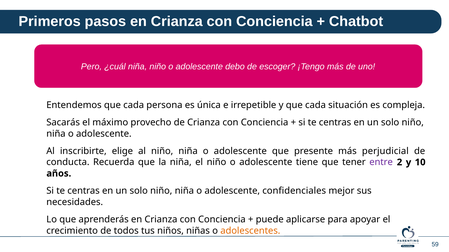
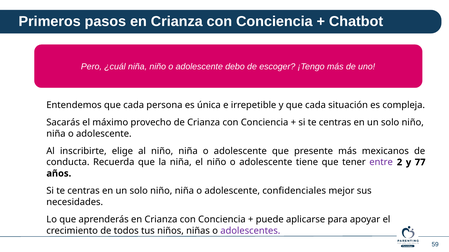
perjudicial: perjudicial -> mexicanos (385, 151)
10: 10 -> 77 (420, 163)
adolescentes colour: orange -> purple (250, 231)
